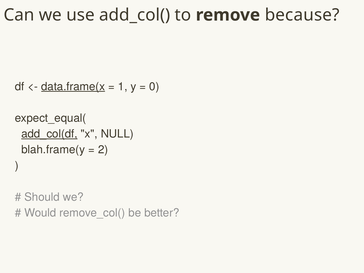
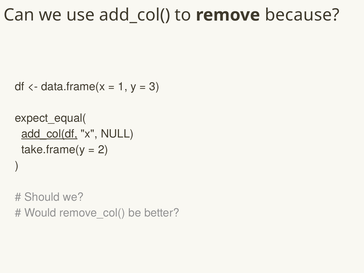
data.frame(x underline: present -> none (73, 87)
0: 0 -> 3 (154, 87)
blah.frame(y: blah.frame(y -> take.frame(y (53, 150)
